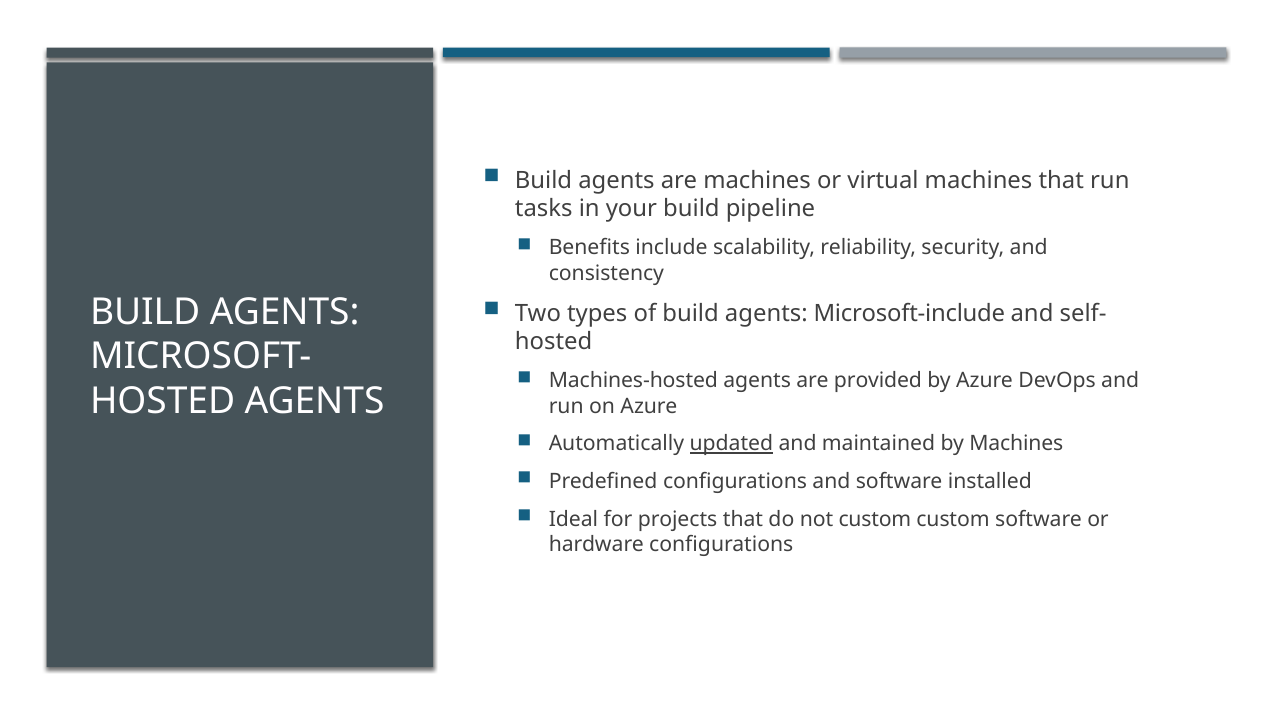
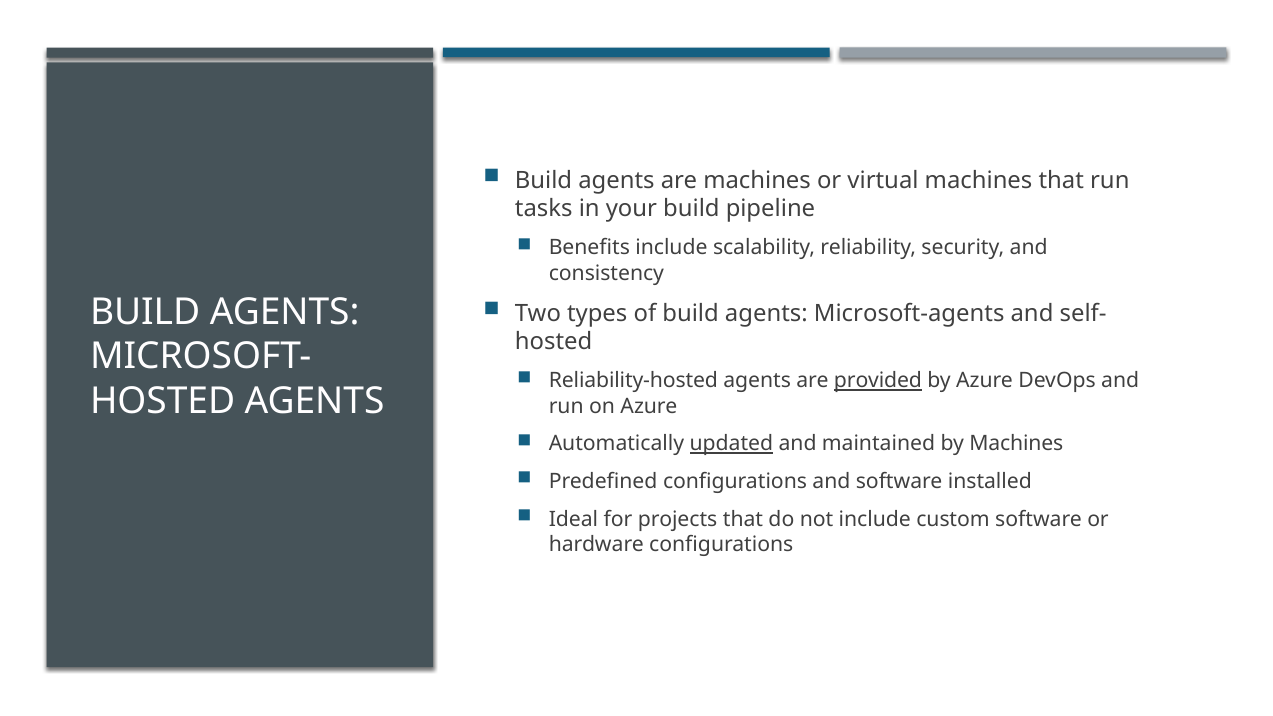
Microsoft-include: Microsoft-include -> Microsoft-agents (909, 313)
Machines-hosted: Machines-hosted -> Reliability-hosted (633, 381)
provided underline: none -> present (878, 381)
not custom: custom -> include (875, 519)
